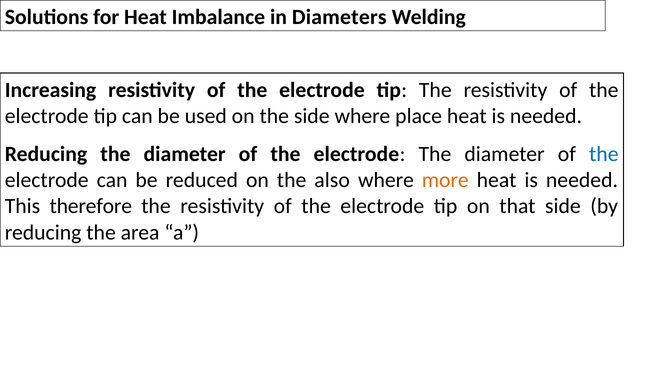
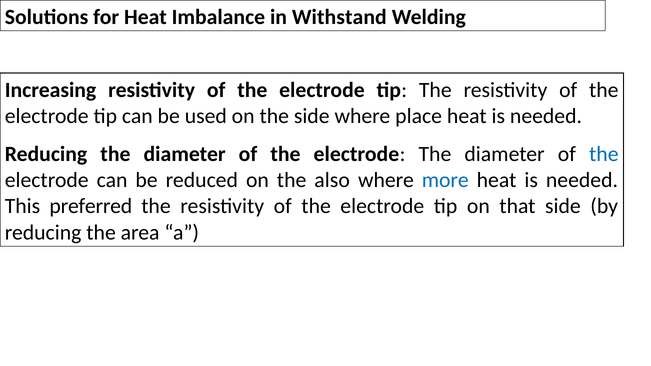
Diameters: Diameters -> Withstand (339, 17)
more colour: orange -> blue (445, 180)
therefore: therefore -> preferred (91, 206)
